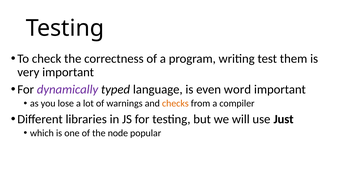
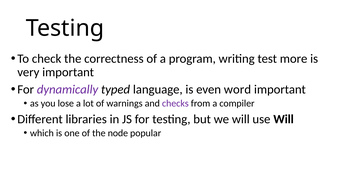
them: them -> more (294, 59)
checks colour: orange -> purple (175, 104)
use Just: Just -> Will (284, 119)
